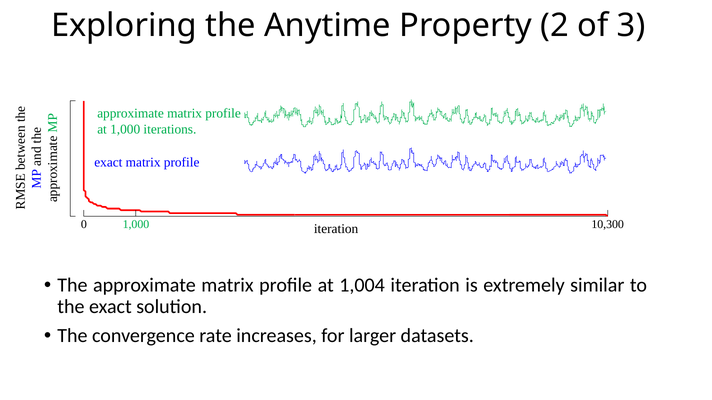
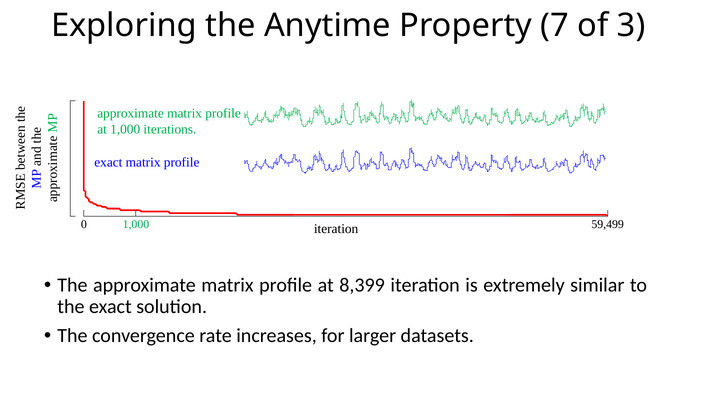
2: 2 -> 7 (555, 25)
10,300: 10,300 -> 59,499 (608, 225)
1,004: 1,004 -> 8,399 (362, 286)
